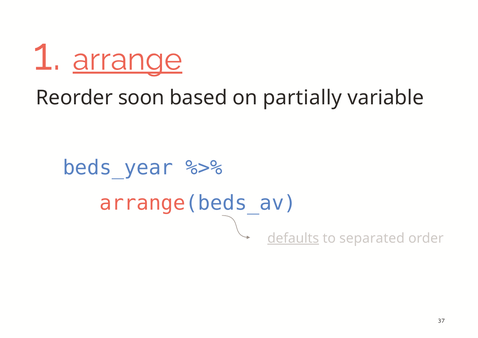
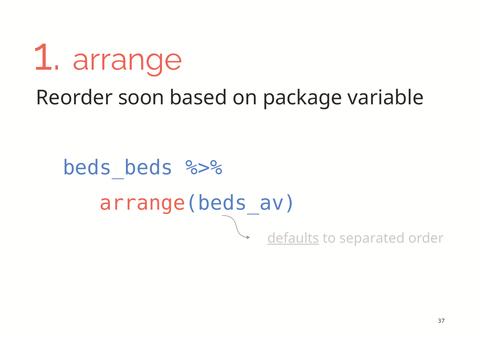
arrange underline: present -> none (127, 60)
partially: partially -> package (303, 98)
beds_year: beds_year -> beds_beds (118, 168)
